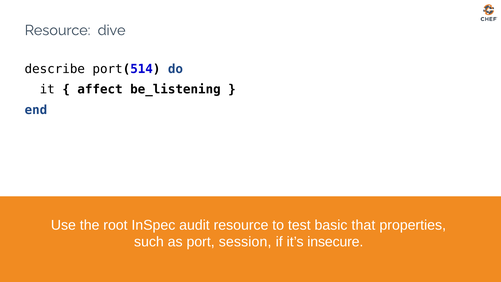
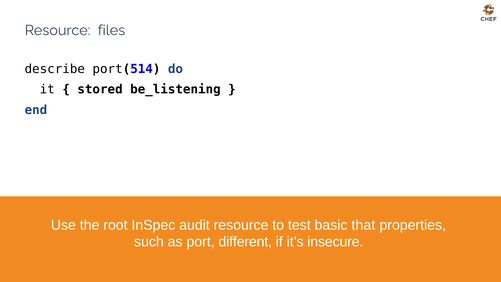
dive: dive -> files (111, 30)
affect: affect -> stored (100, 89)
session: session -> different (245, 242)
